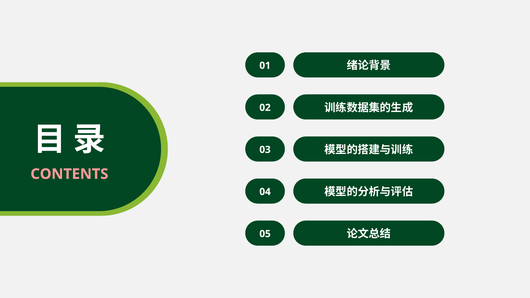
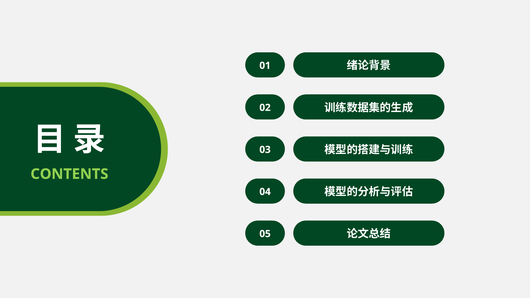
CONTENTS colour: pink -> light green (69, 174)
